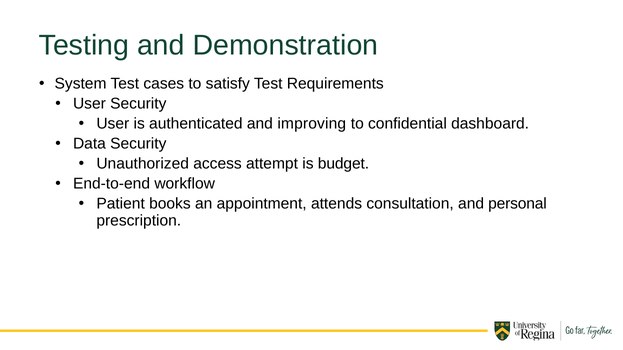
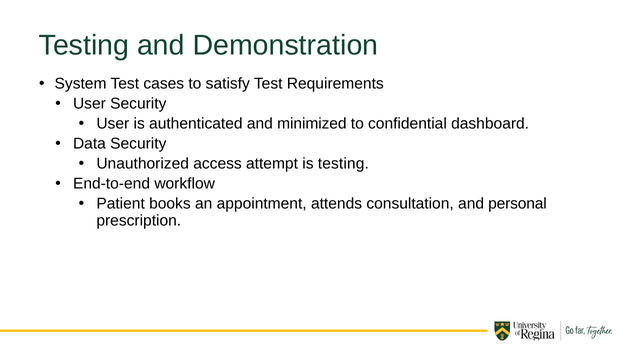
improving: improving -> minimized (312, 124)
is budget: budget -> testing (343, 164)
